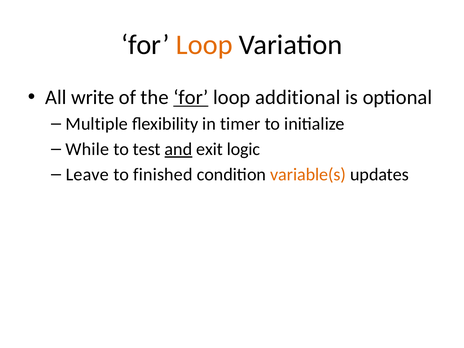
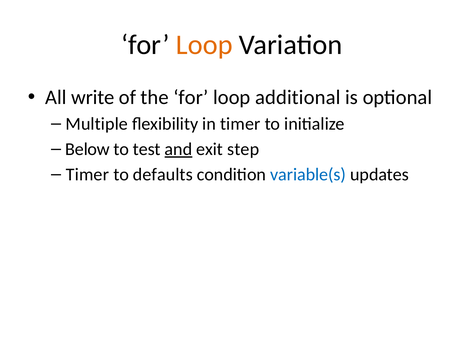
for underline: present -> none (191, 97)
While: While -> Below (88, 149)
logic: logic -> step (243, 149)
Leave: Leave -> Timer (87, 175)
finished: finished -> defaults (163, 175)
variable(s colour: orange -> blue (308, 175)
